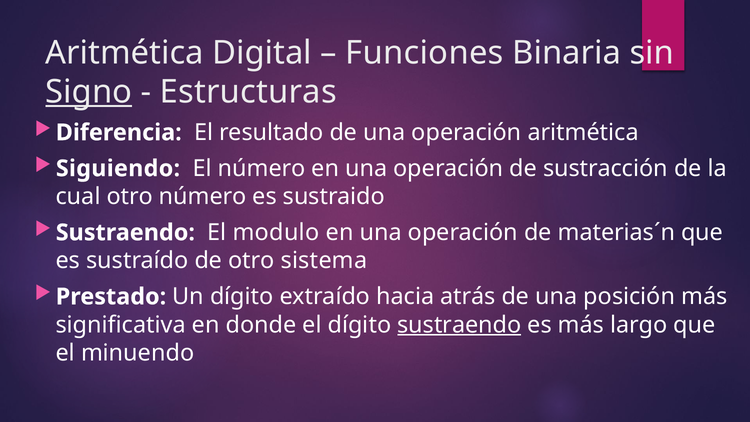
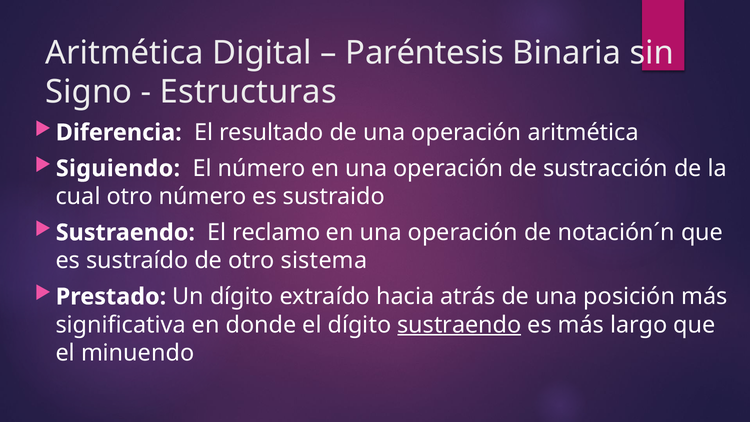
Funciones: Funciones -> Paréntesis (425, 53)
Signo underline: present -> none (89, 92)
modulo: modulo -> reclamo (276, 233)
materias´n: materias´n -> notación´n (616, 233)
